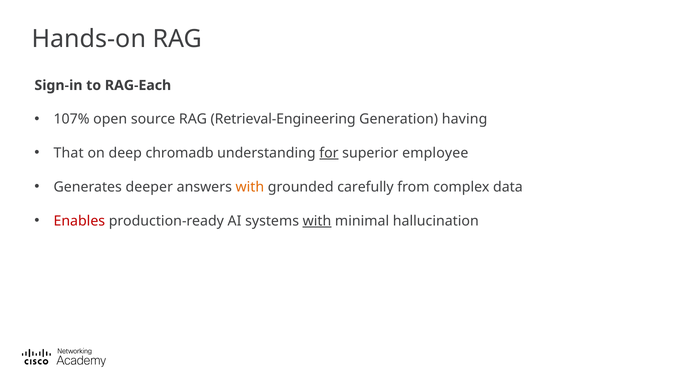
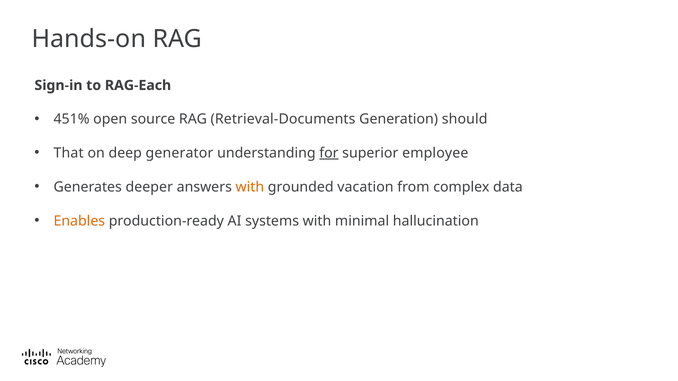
107%: 107% -> 451% (72, 119)
Retrieval-Engineering: Retrieval-Engineering -> Retrieval-Documents (283, 119)
having: having -> should (465, 119)
chromadb: chromadb -> generator (179, 153)
carefully: carefully -> vacation (365, 187)
Enables colour: red -> orange (79, 221)
with underline: present -> none (317, 221)
